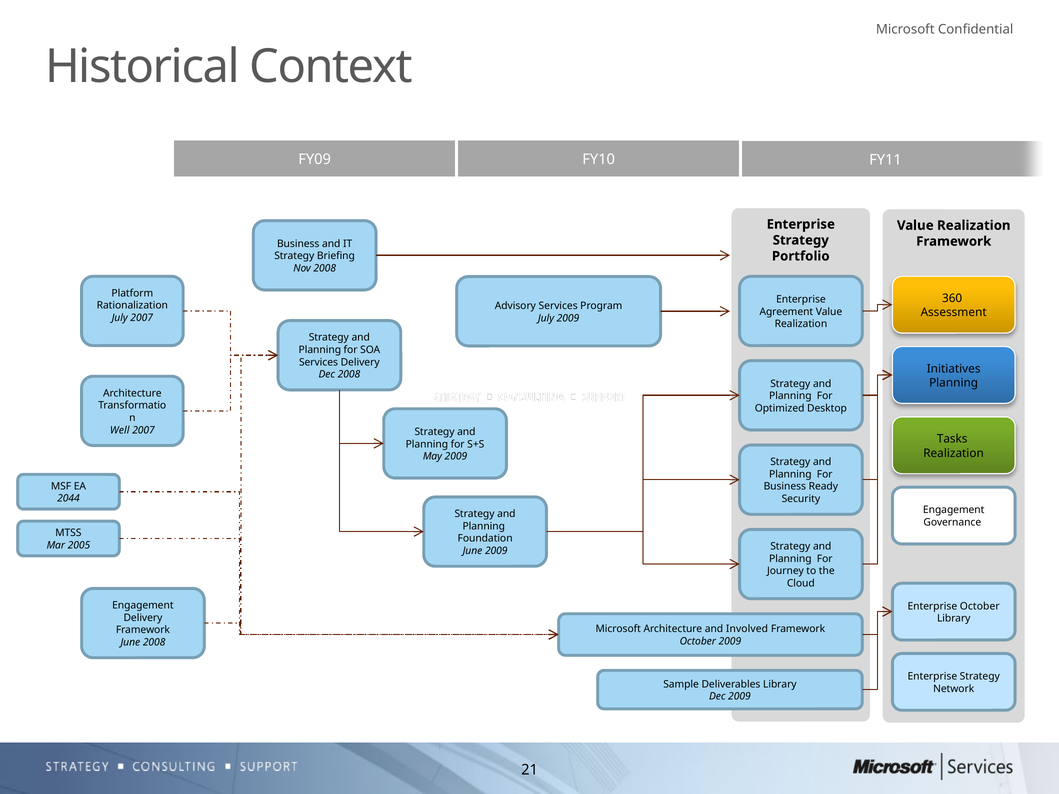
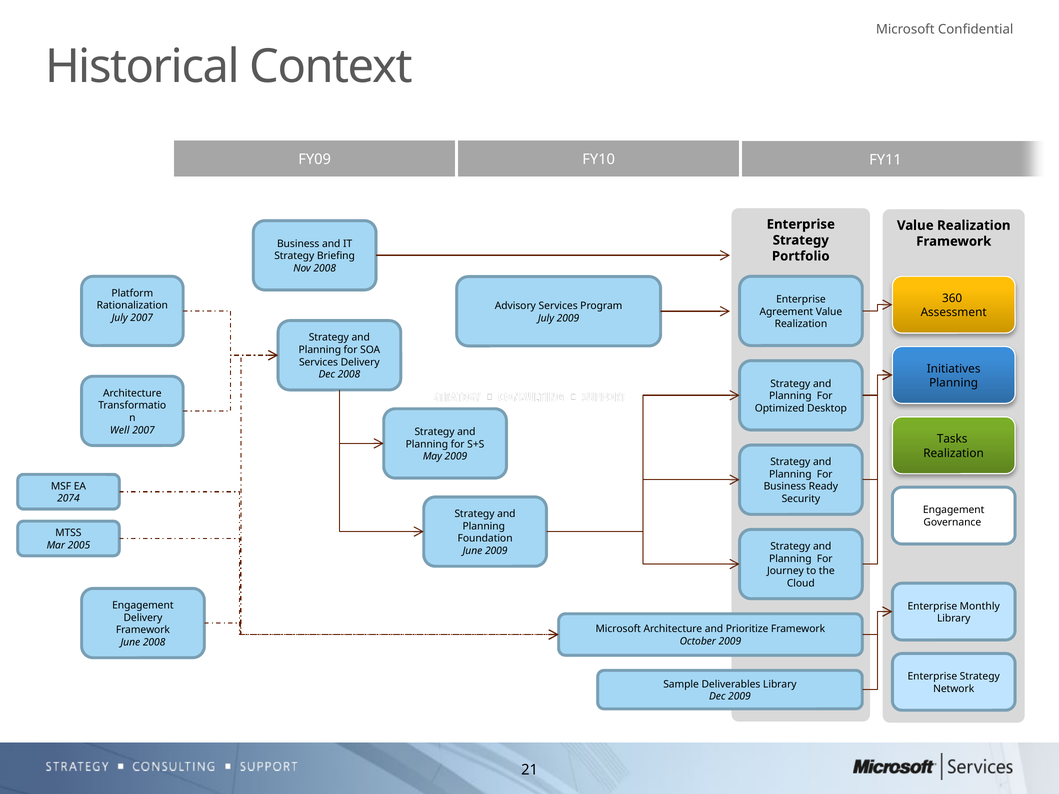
2044: 2044 -> 2074 (68, 499)
Enterprise October: October -> Monthly (980, 606)
Involved: Involved -> Prioritize (747, 629)
